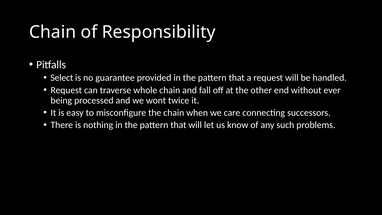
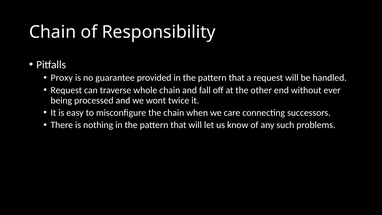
Select: Select -> Proxy (62, 78)
